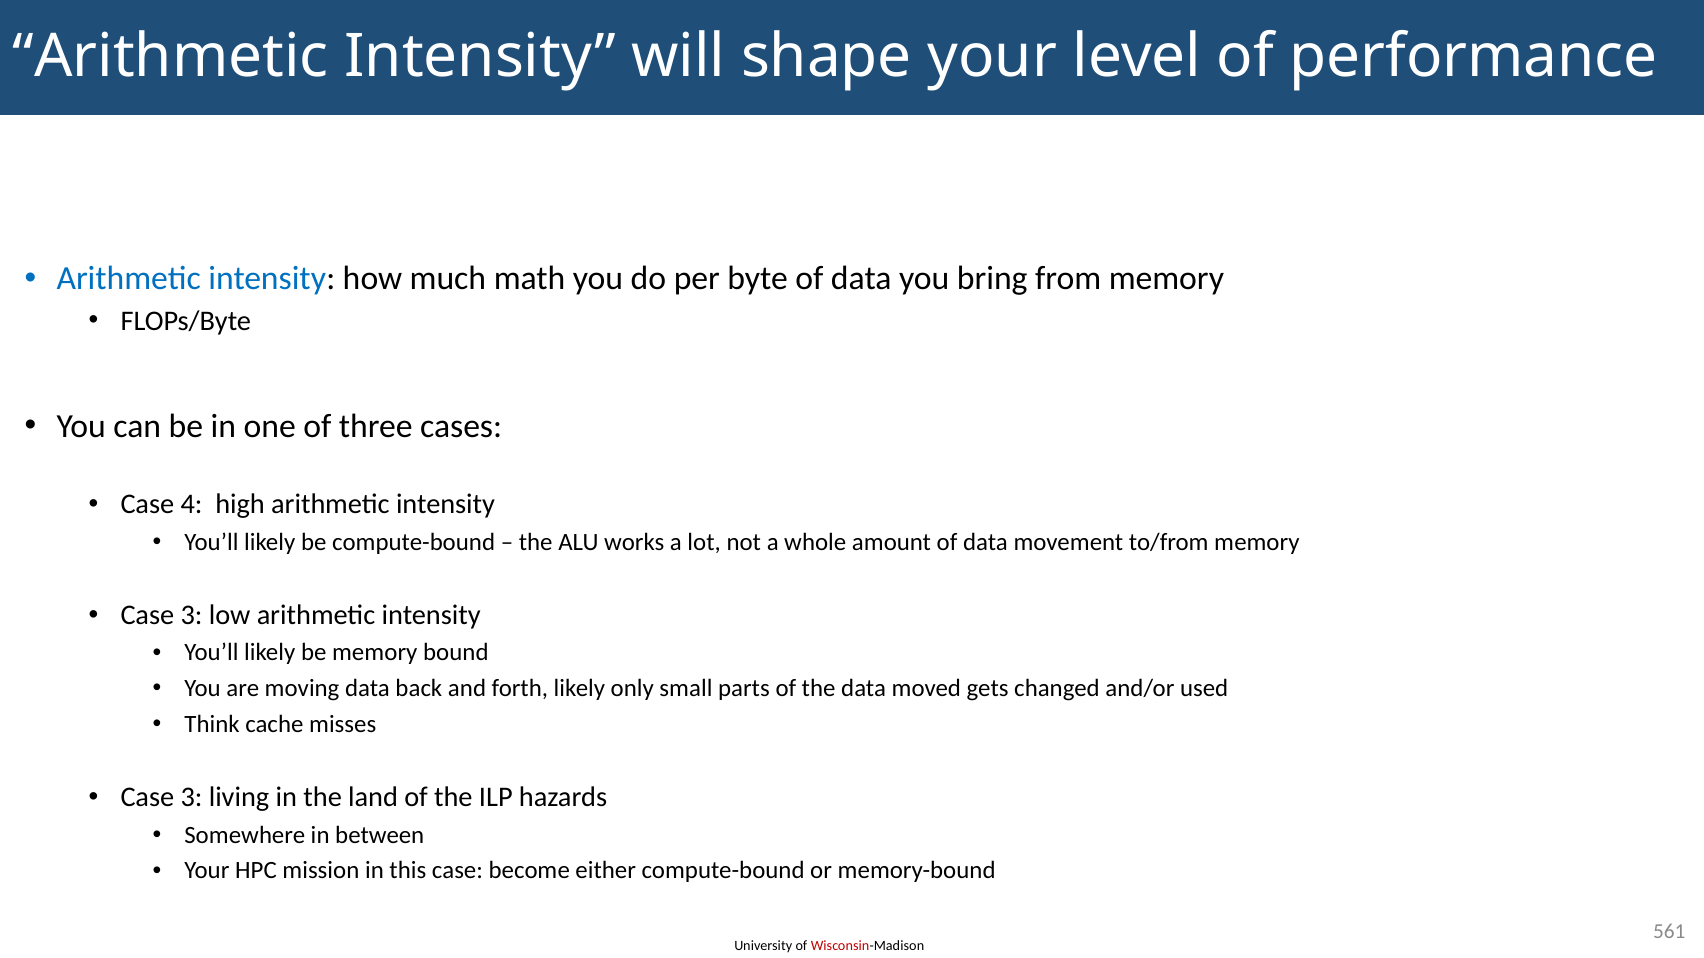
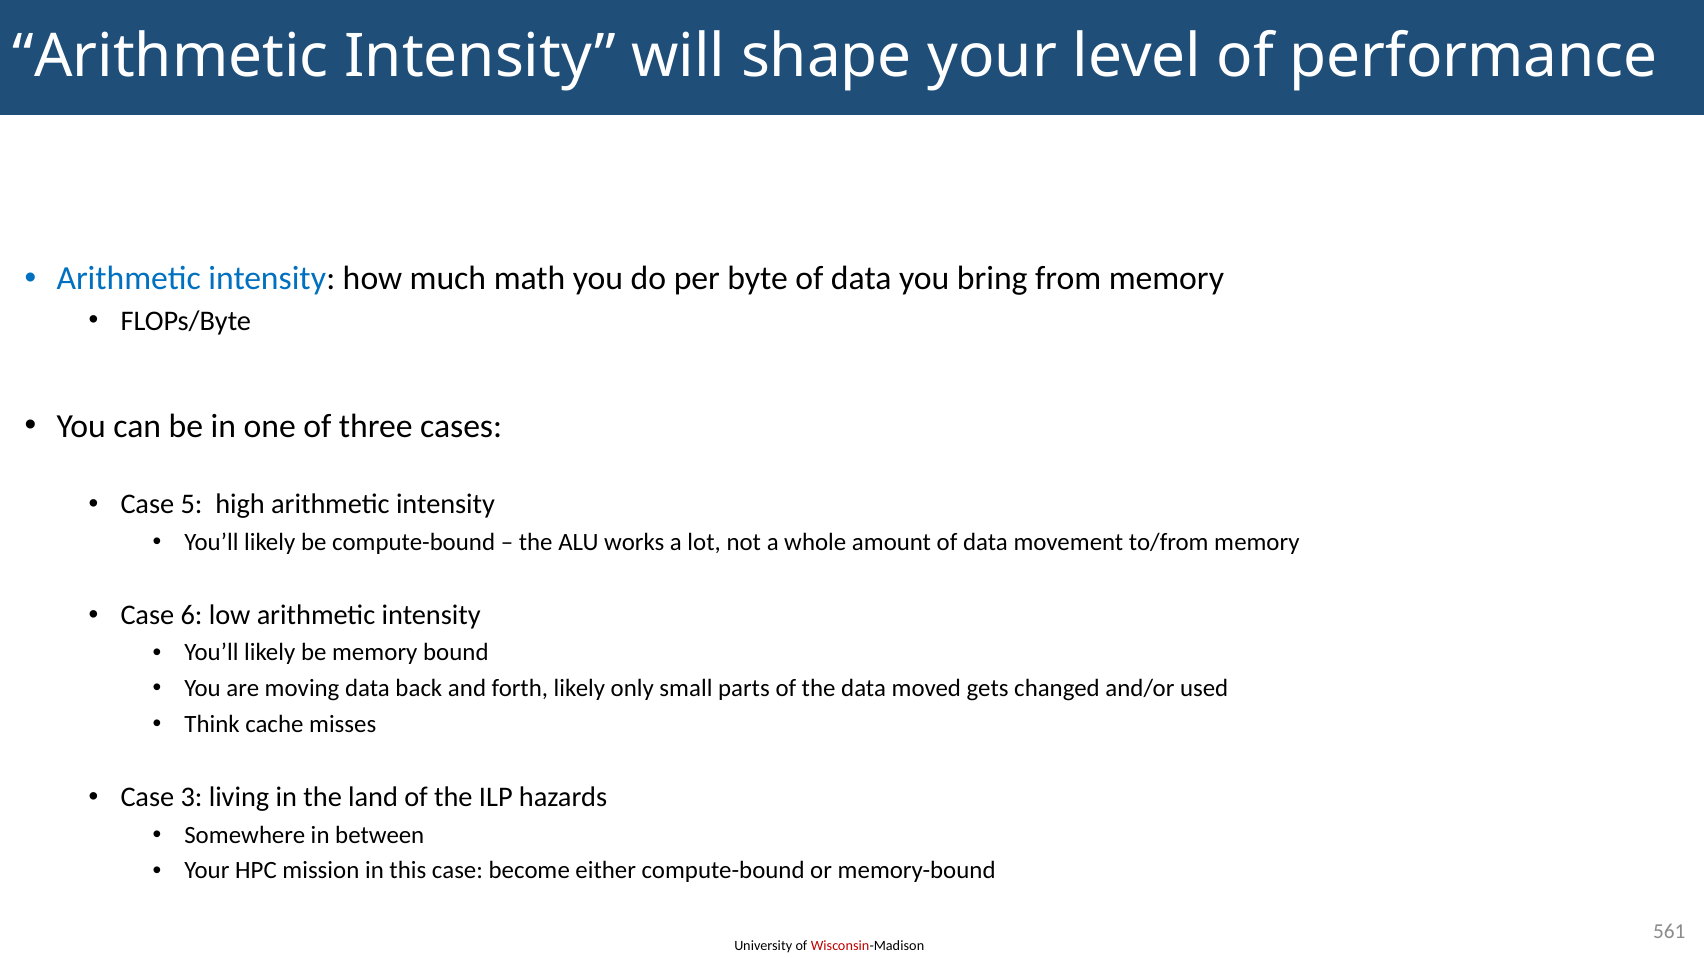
4: 4 -> 5 (192, 505)
3: 3 -> 6 (192, 615)
